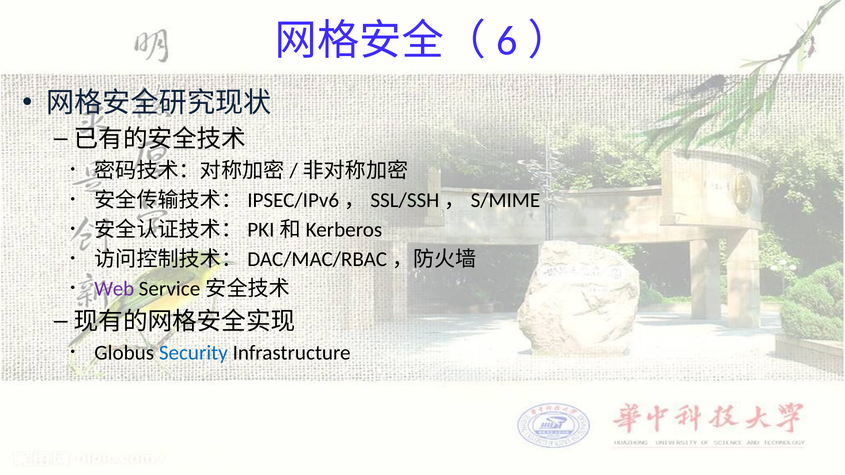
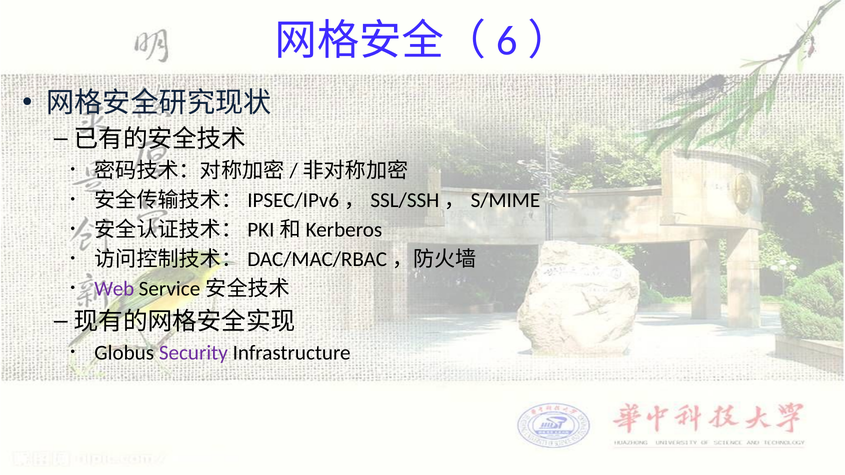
Security colour: blue -> purple (193, 353)
